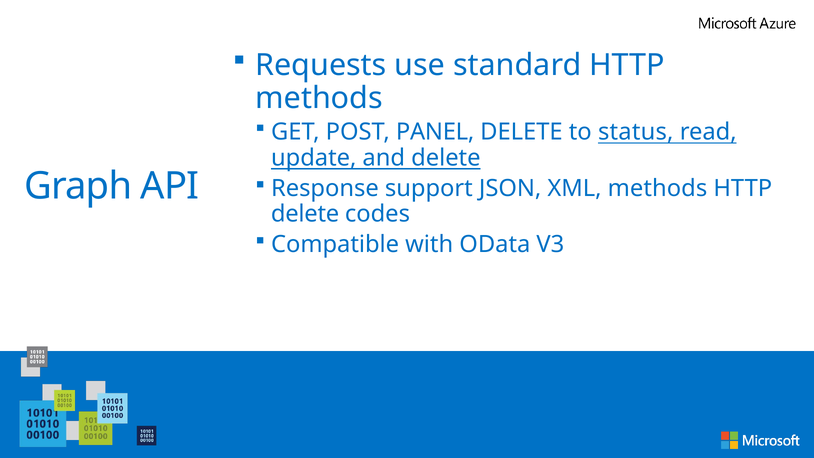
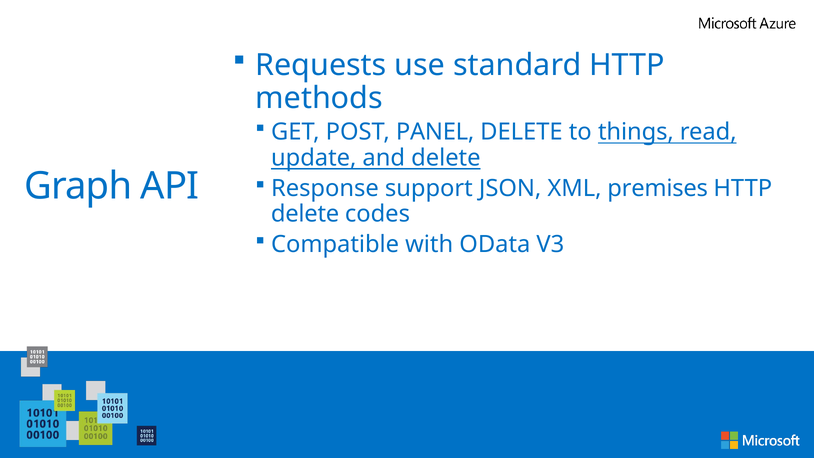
status: status -> things (636, 132)
XML methods: methods -> premises (658, 188)
